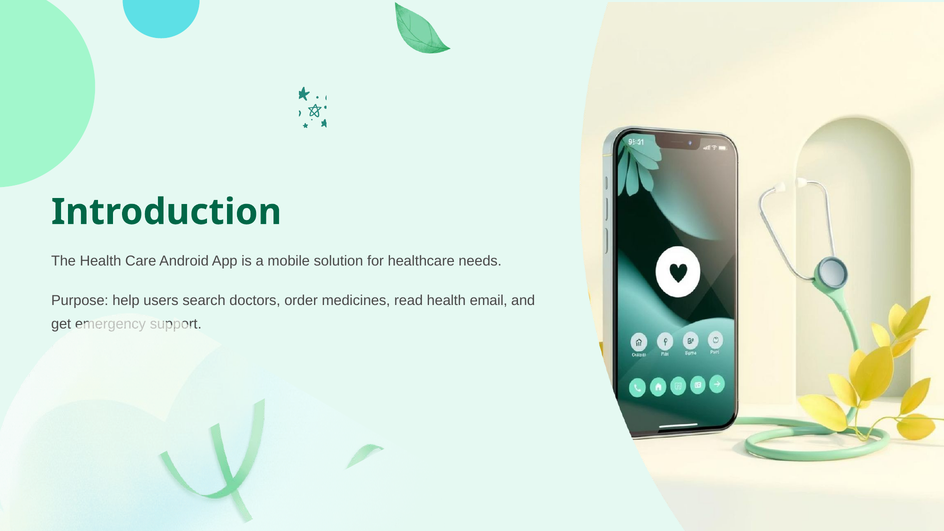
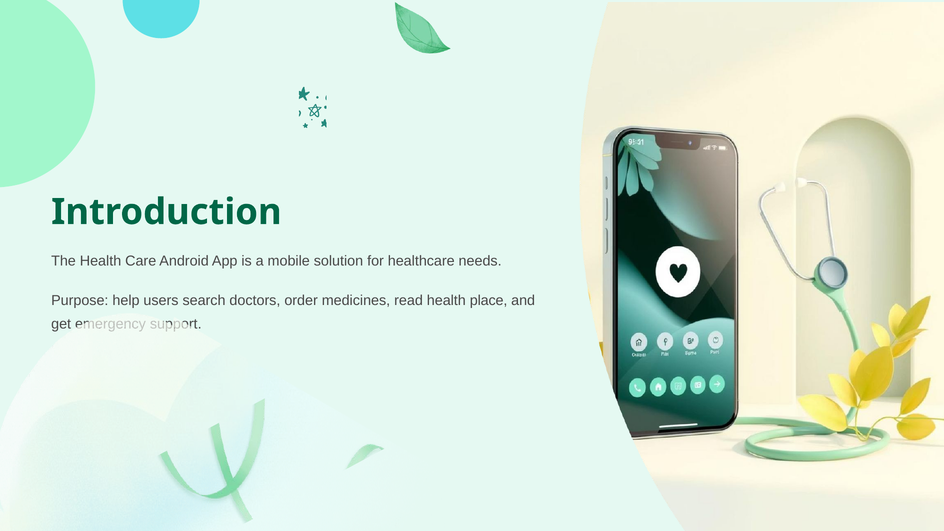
email: email -> place (489, 301)
